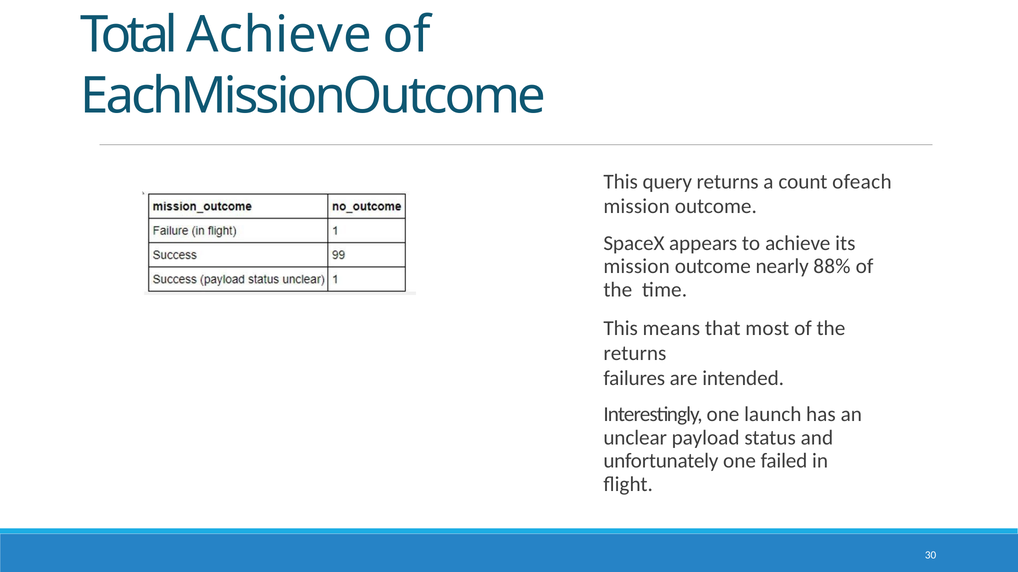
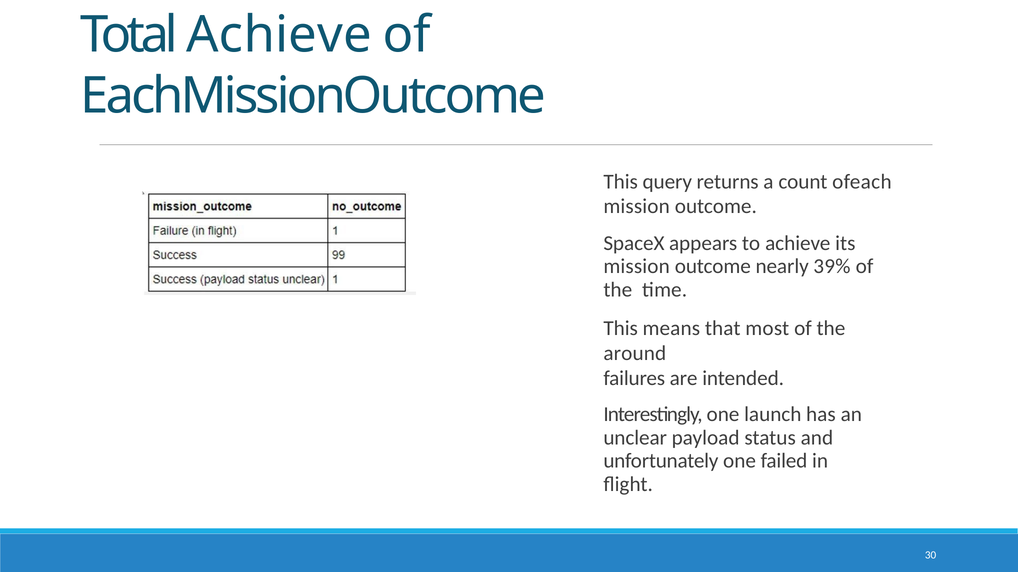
88%: 88% -> 39% (832, 267)
returns: returns -> around (635, 353)
